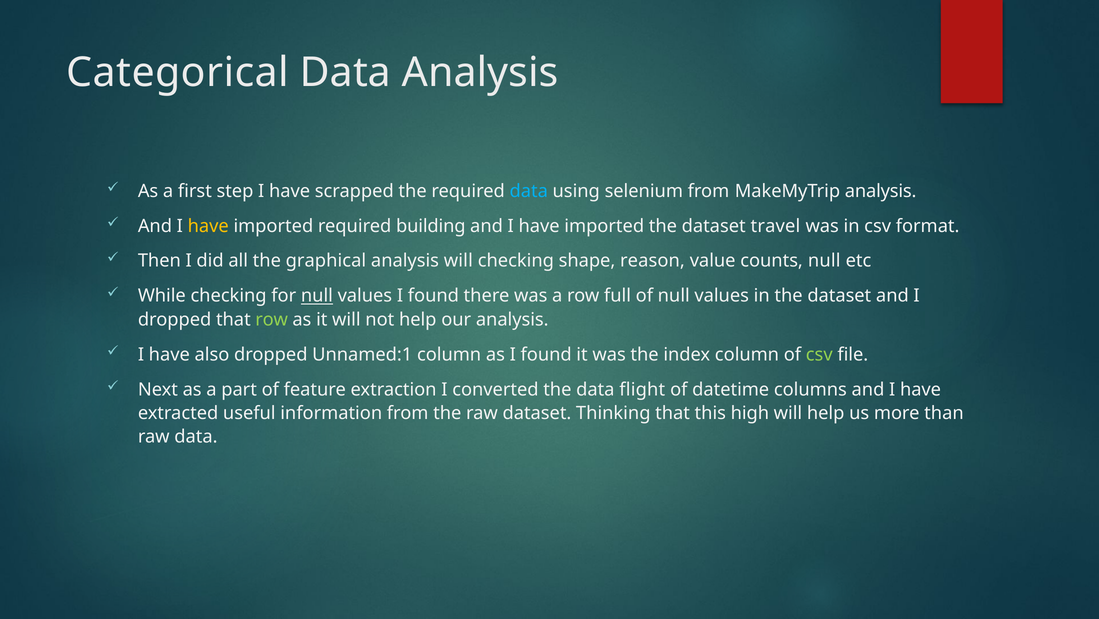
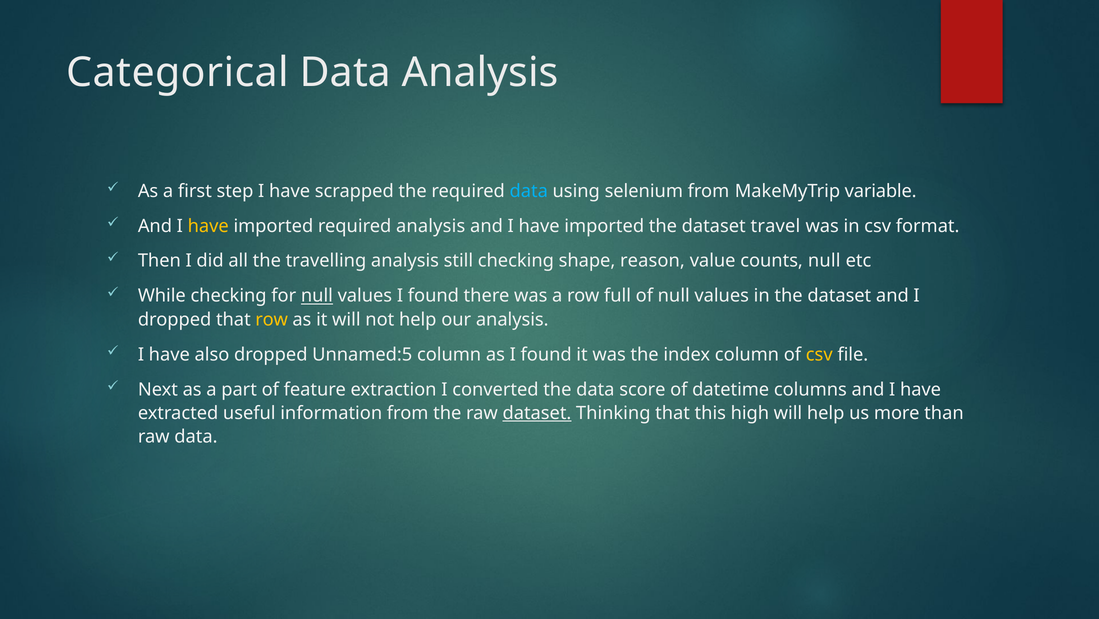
MakeMyTrip analysis: analysis -> variable (881, 191)
required building: building -> analysis (431, 226)
graphical: graphical -> travelling (326, 261)
analysis will: will -> still (458, 261)
row colour: light green -> yellow (272, 319)
Unnamed:1: Unnamed:1 -> Unnamed:5 (362, 354)
csv colour: light green -> yellow (819, 354)
flight: flight -> score (642, 389)
dataset underline: none -> present (537, 413)
